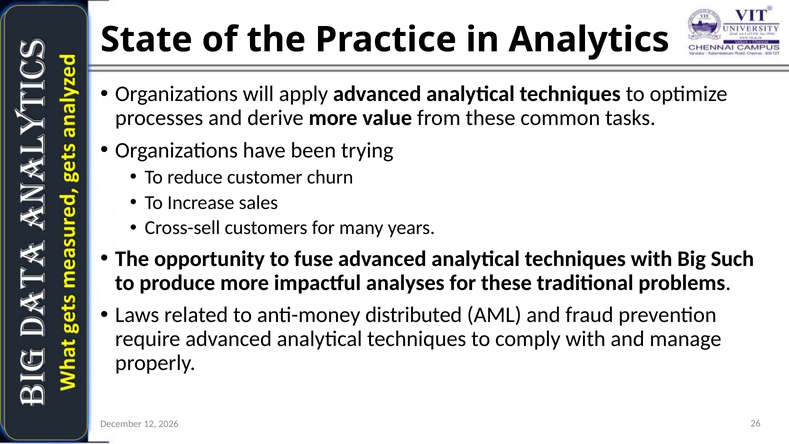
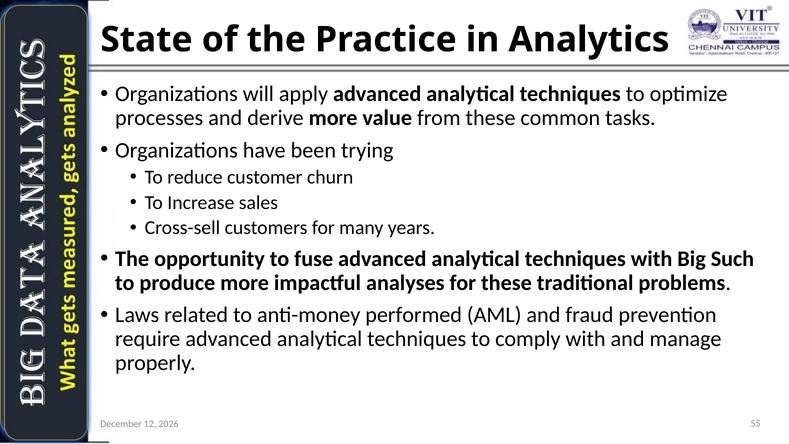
distributed: distributed -> performed (414, 315)
26: 26 -> 55 (756, 423)
